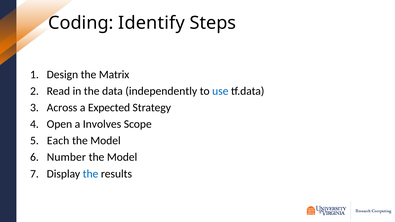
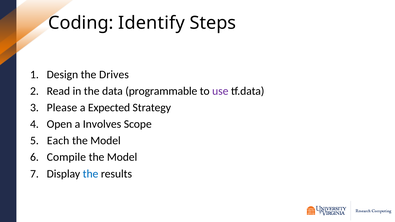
Matrix: Matrix -> Drives (114, 75)
independently: independently -> programmable (161, 91)
use colour: blue -> purple (220, 91)
Across: Across -> Please (62, 108)
Number: Number -> Compile (66, 157)
